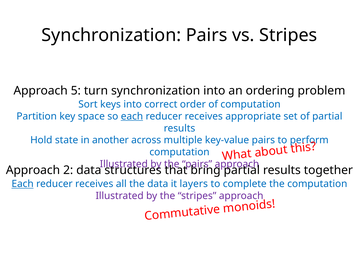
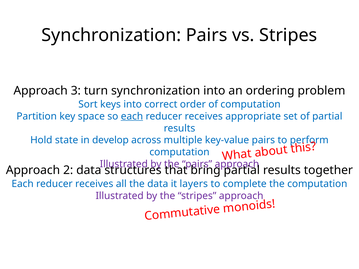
5: 5 -> 3 (76, 91)
another: another -> develop (110, 140)
Each underline: present -> none (23, 184)
